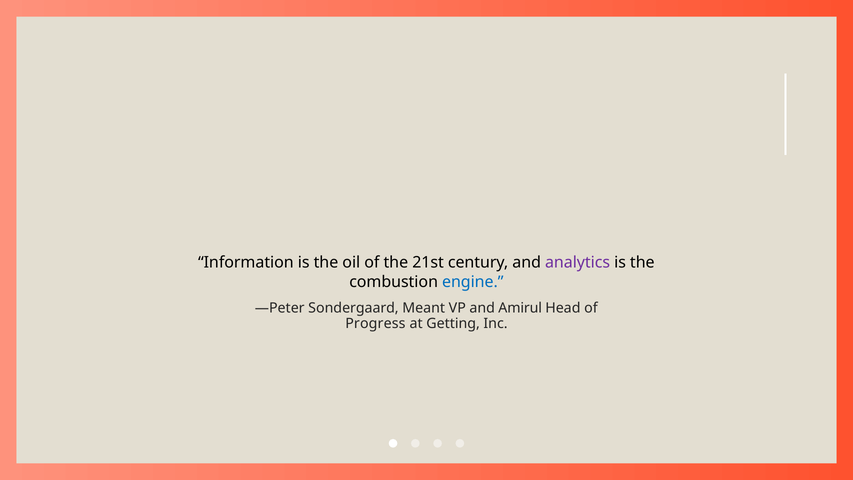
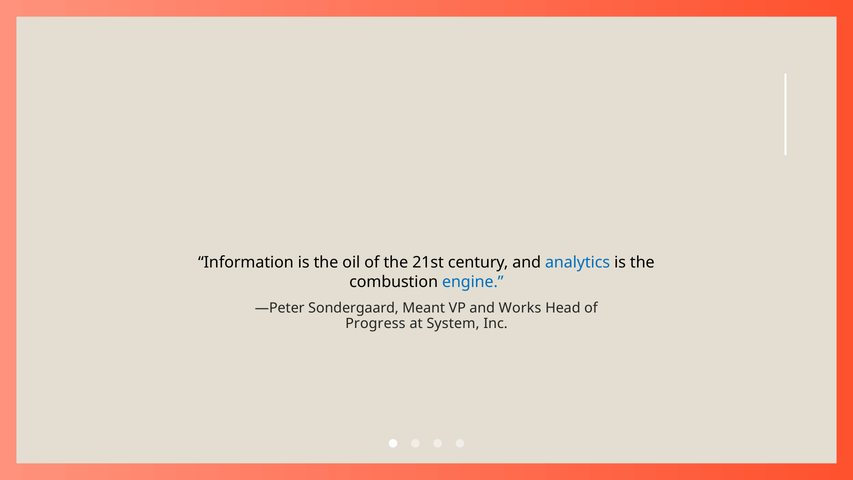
analytics colour: purple -> blue (578, 263)
Amirul: Amirul -> Works (520, 308)
Getting: Getting -> System (453, 323)
